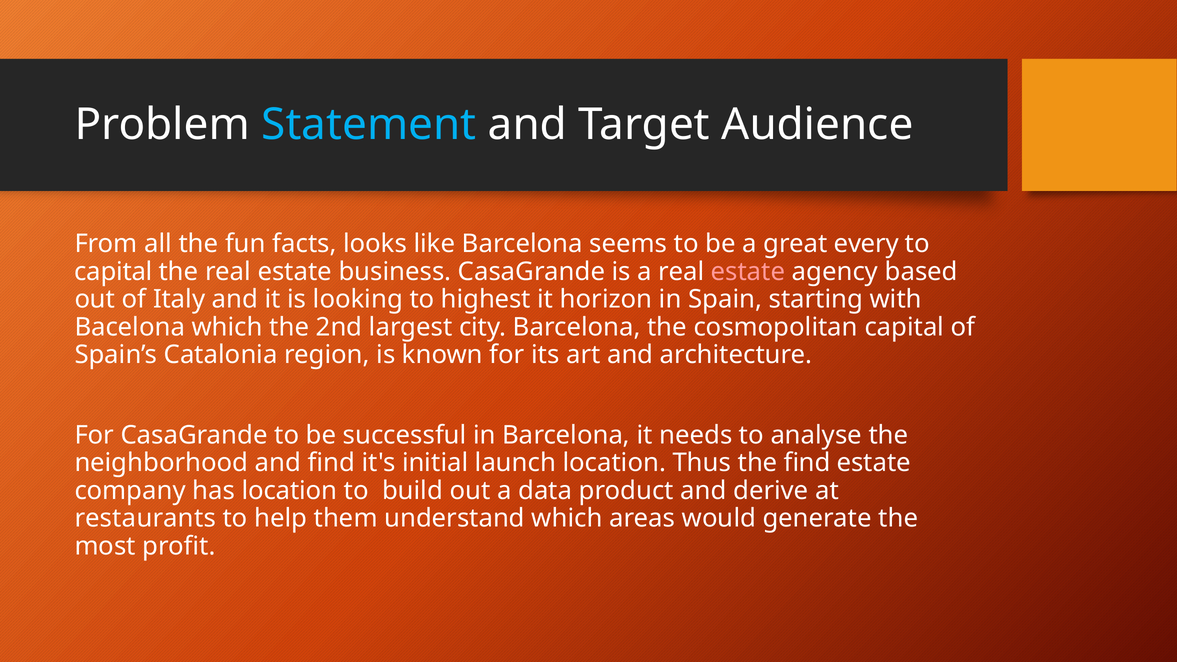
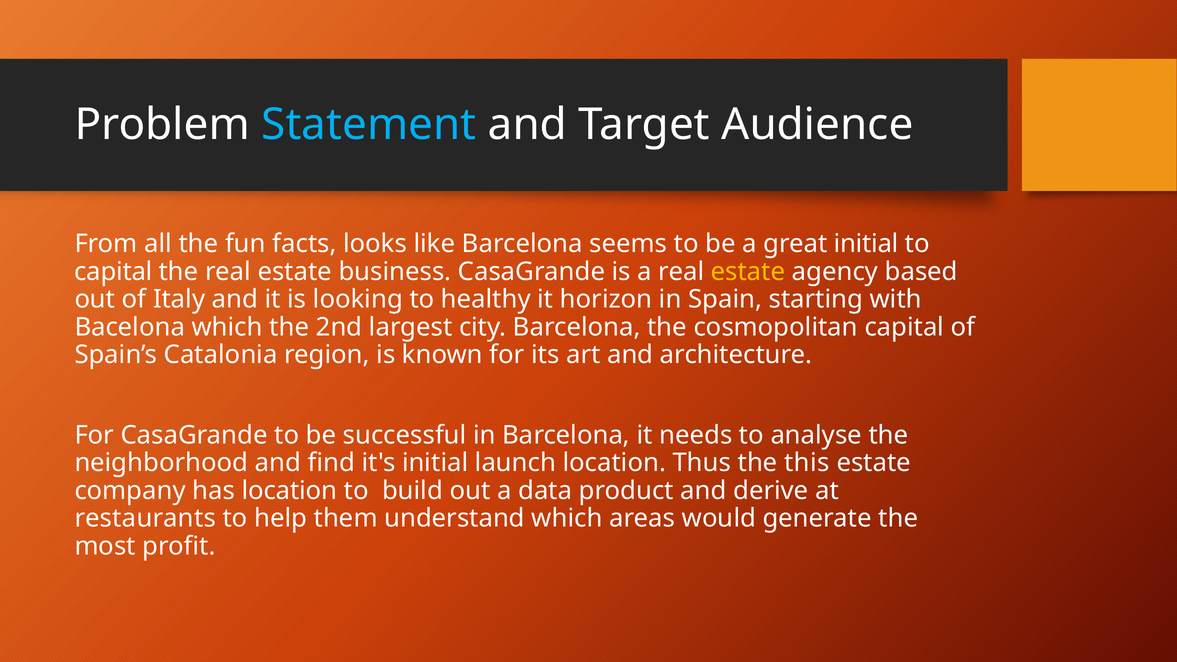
great every: every -> initial (866, 244)
estate colour: pink -> yellow (748, 272)
highest: highest -> healthy (486, 299)
the find: find -> this (807, 463)
